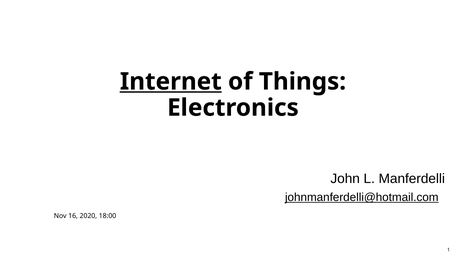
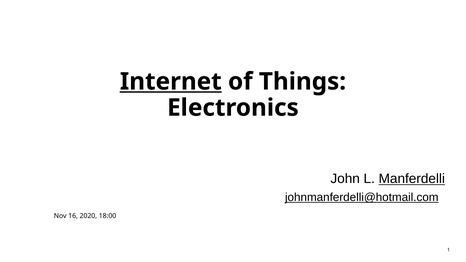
Manferdelli underline: none -> present (412, 179)
